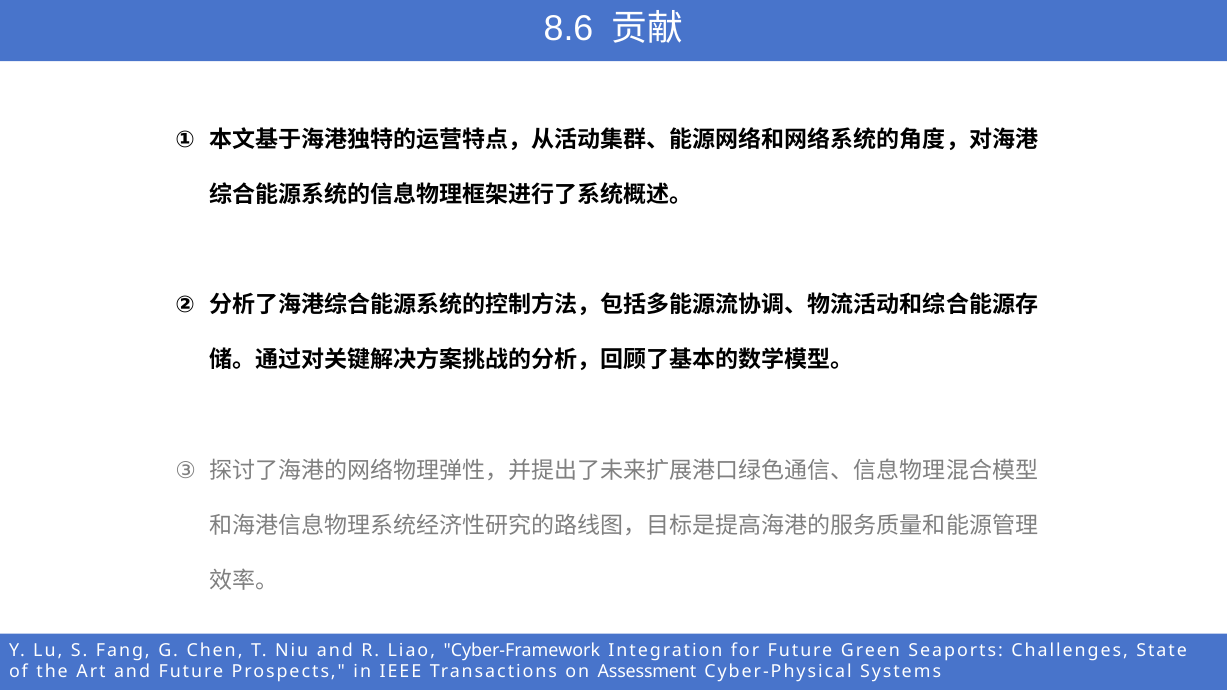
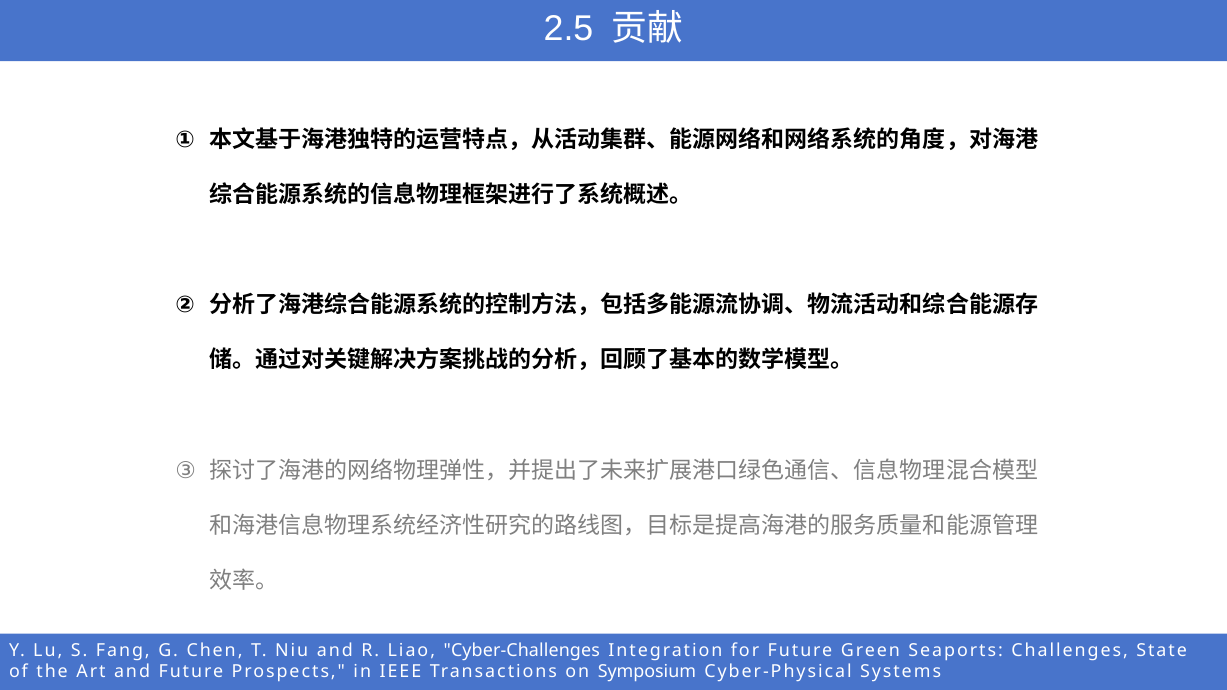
8.6: 8.6 -> 2.5 (568, 28)
Cyber-Framework: Cyber-Framework -> Cyber-Challenges (522, 650)
Assessment: Assessment -> Symposium (647, 672)
